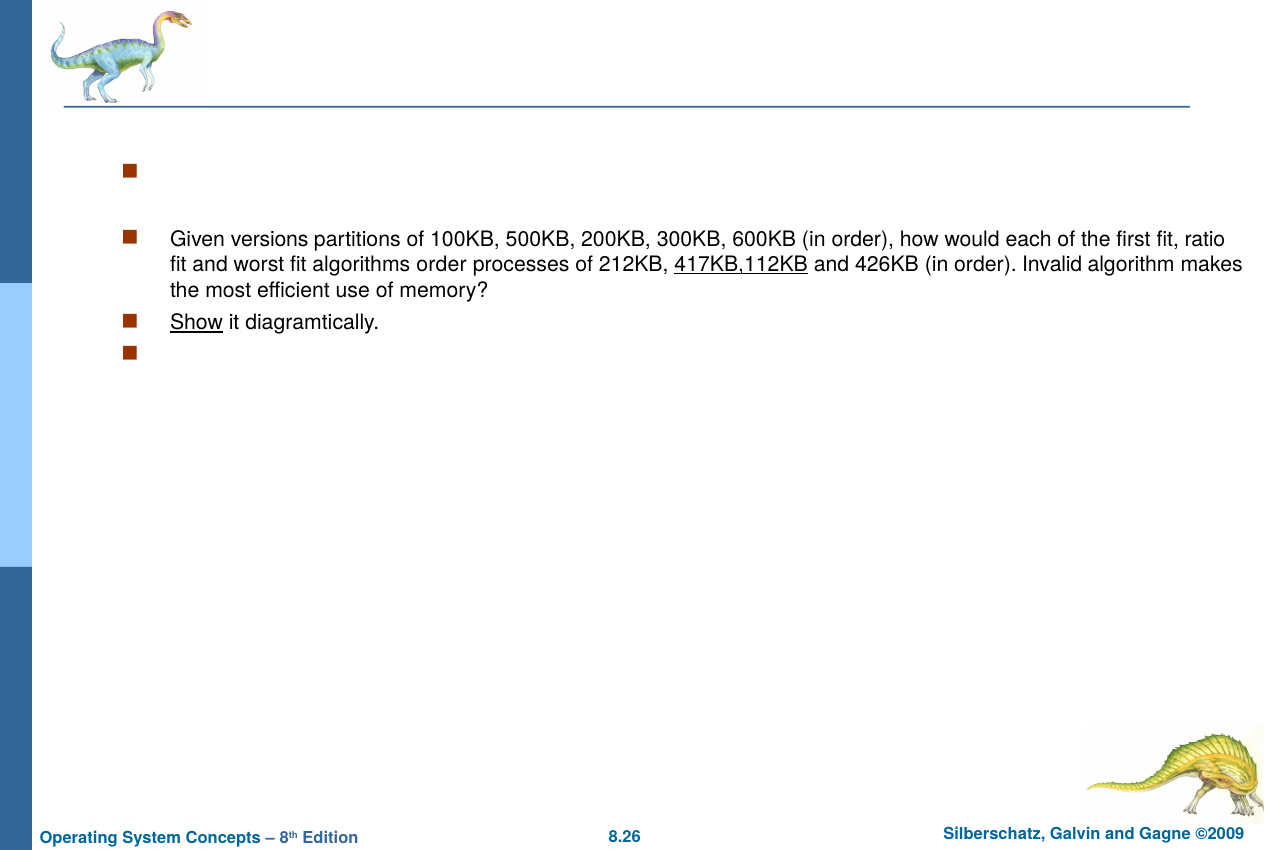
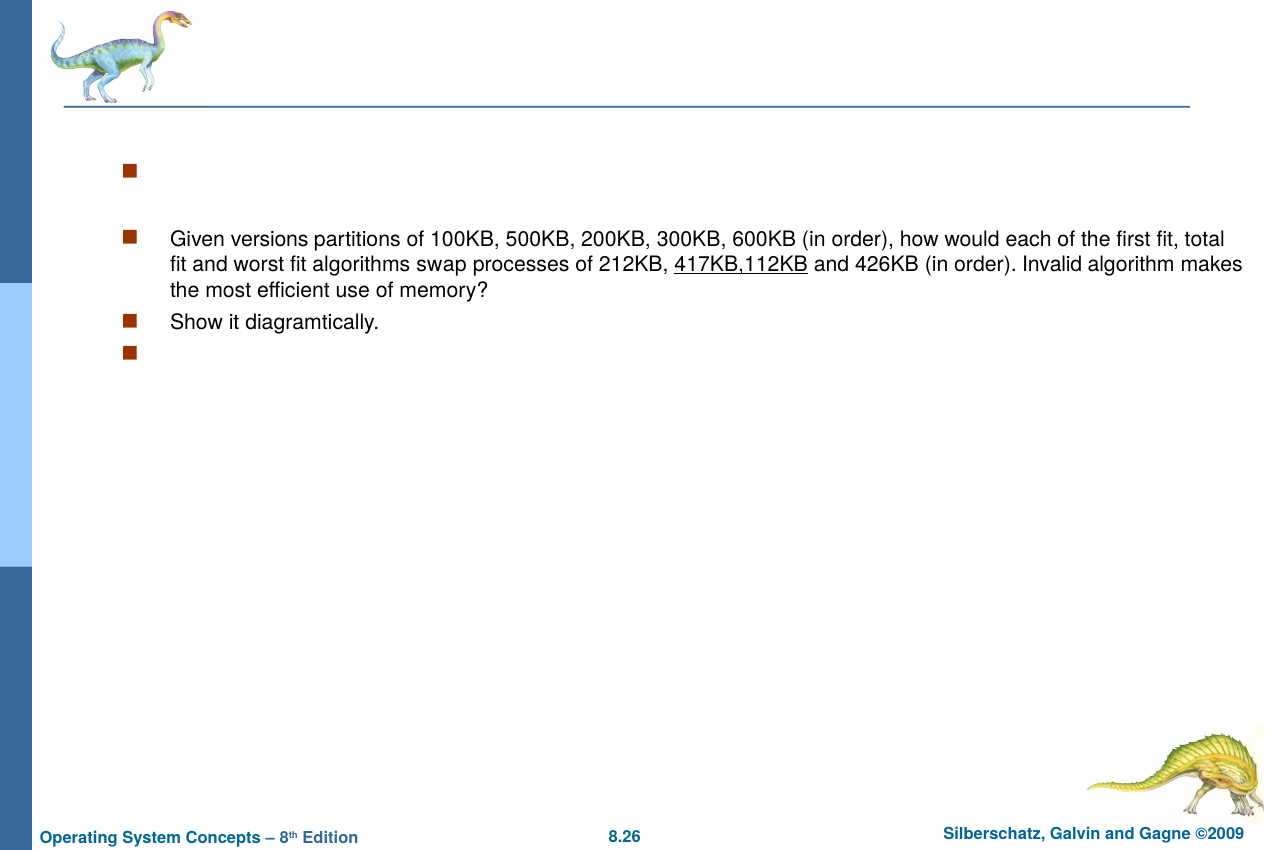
ratio: ratio -> total (1205, 239)
algorithms order: order -> swap (442, 265)
Show underline: present -> none (197, 323)
